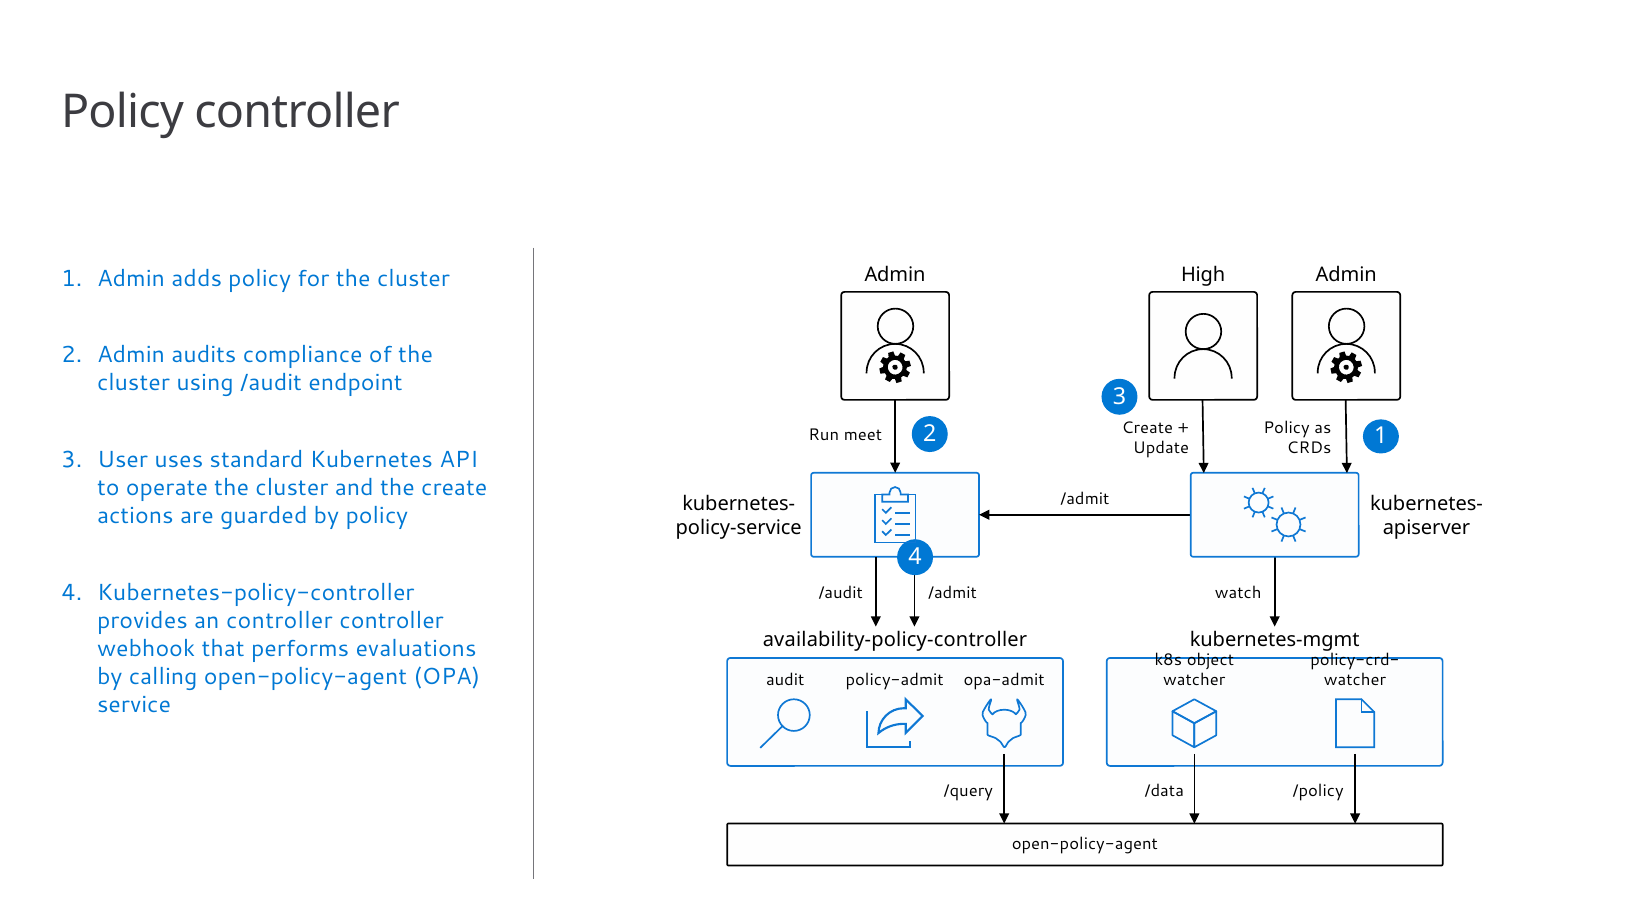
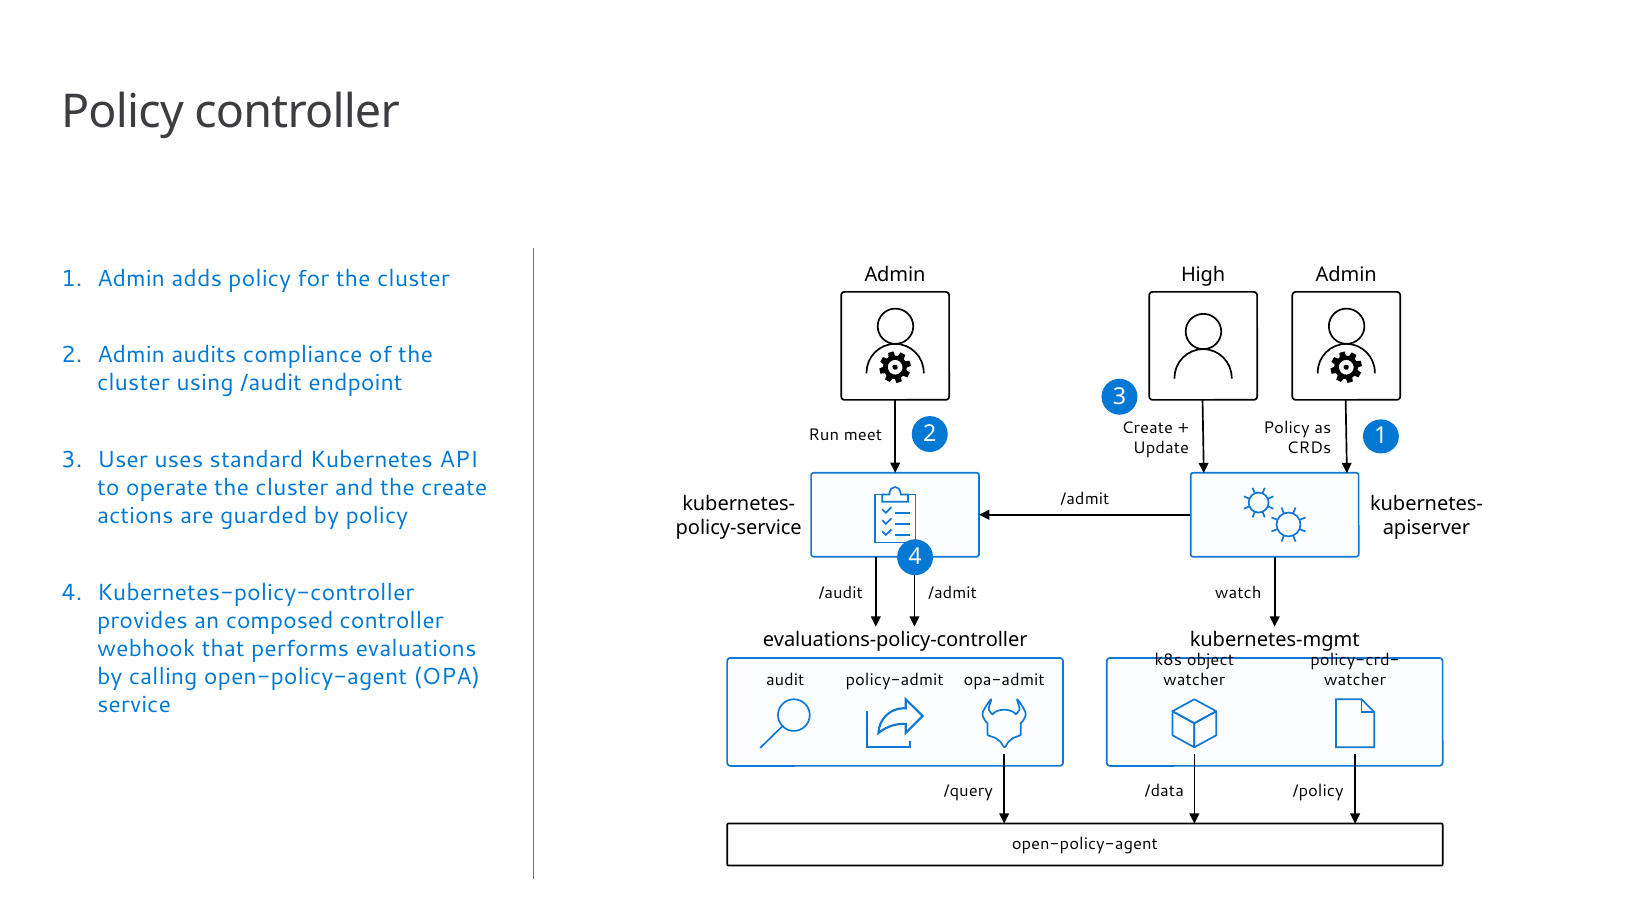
an controller: controller -> composed (280, 621)
availability-policy-controller: availability-policy-controller -> evaluations-policy-controller (895, 640)
